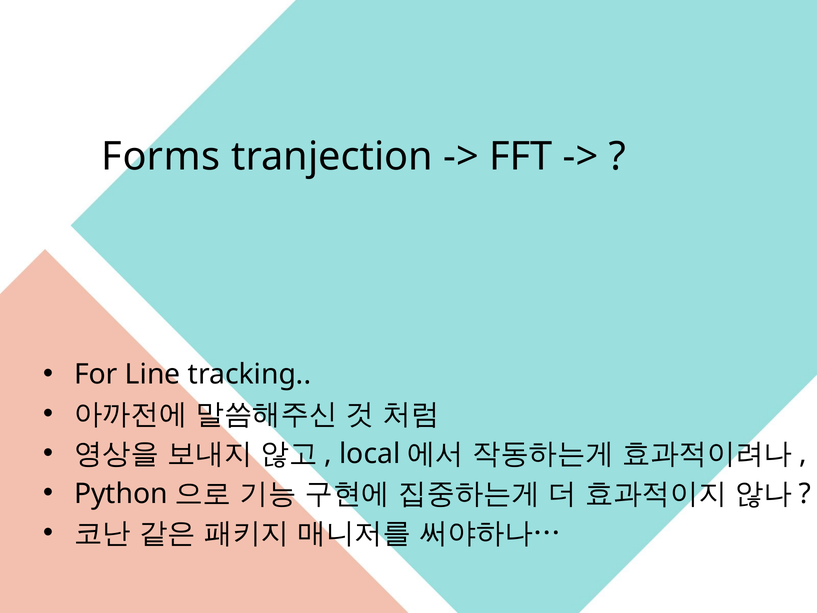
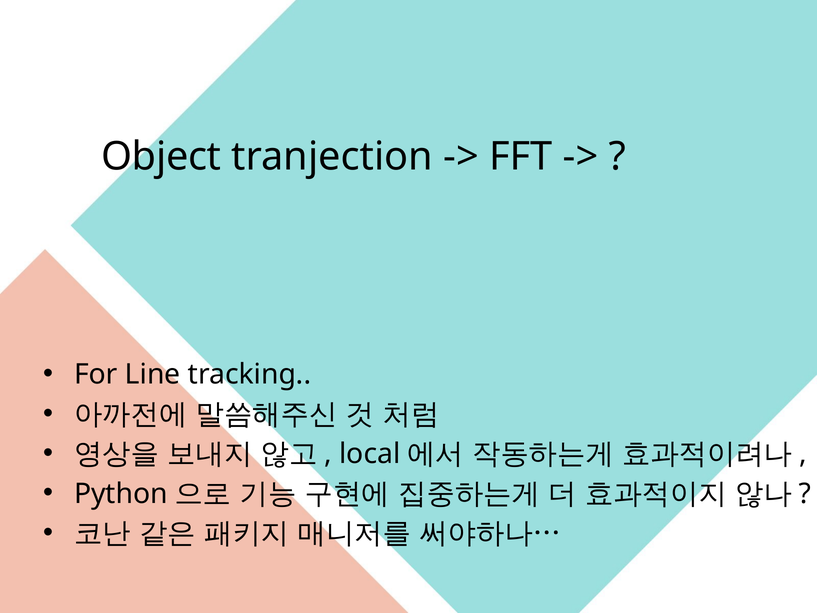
Forms: Forms -> Object (161, 157)
